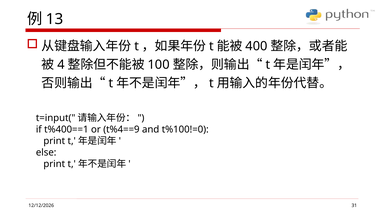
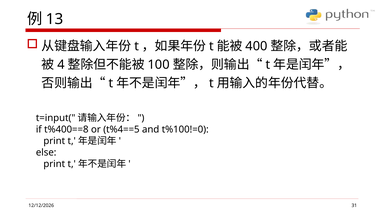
t%400==1: t%400==1 -> t%400==8 (66, 130)
t%4==9: t%4==9 -> t%4==5 (121, 130)
